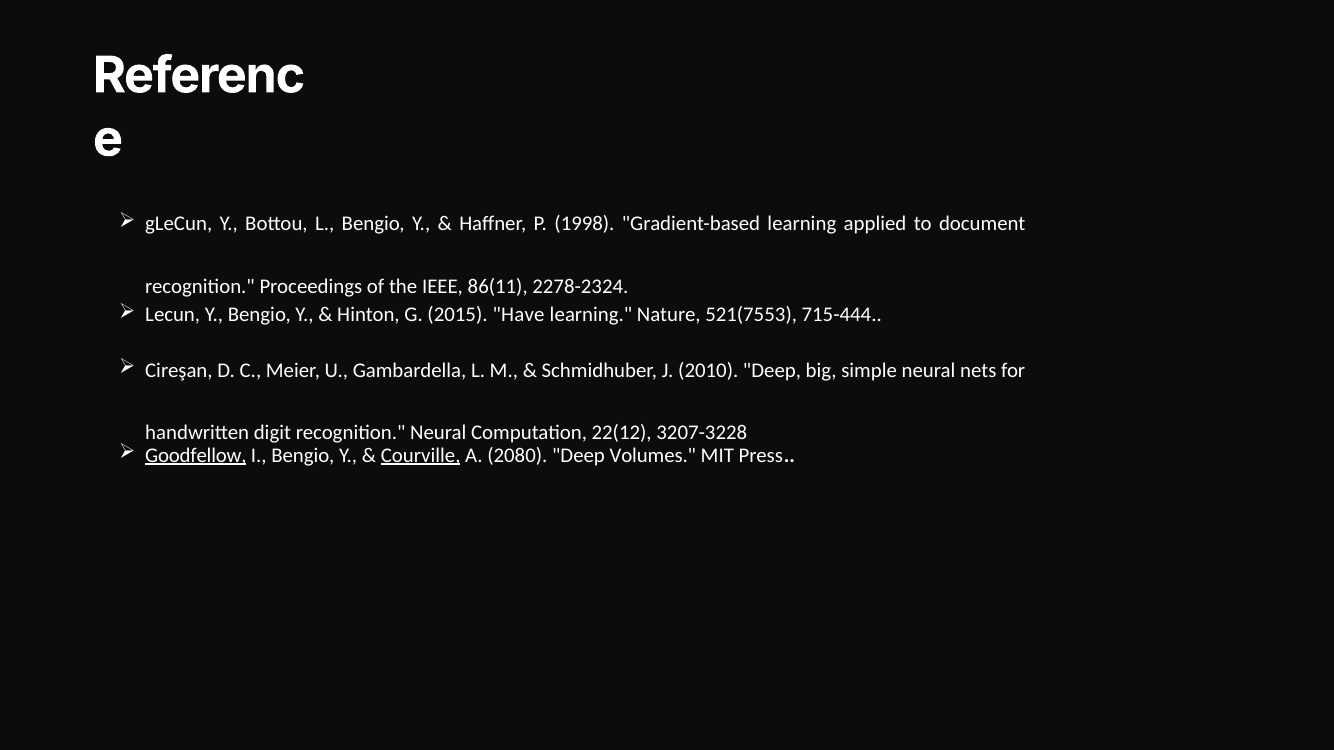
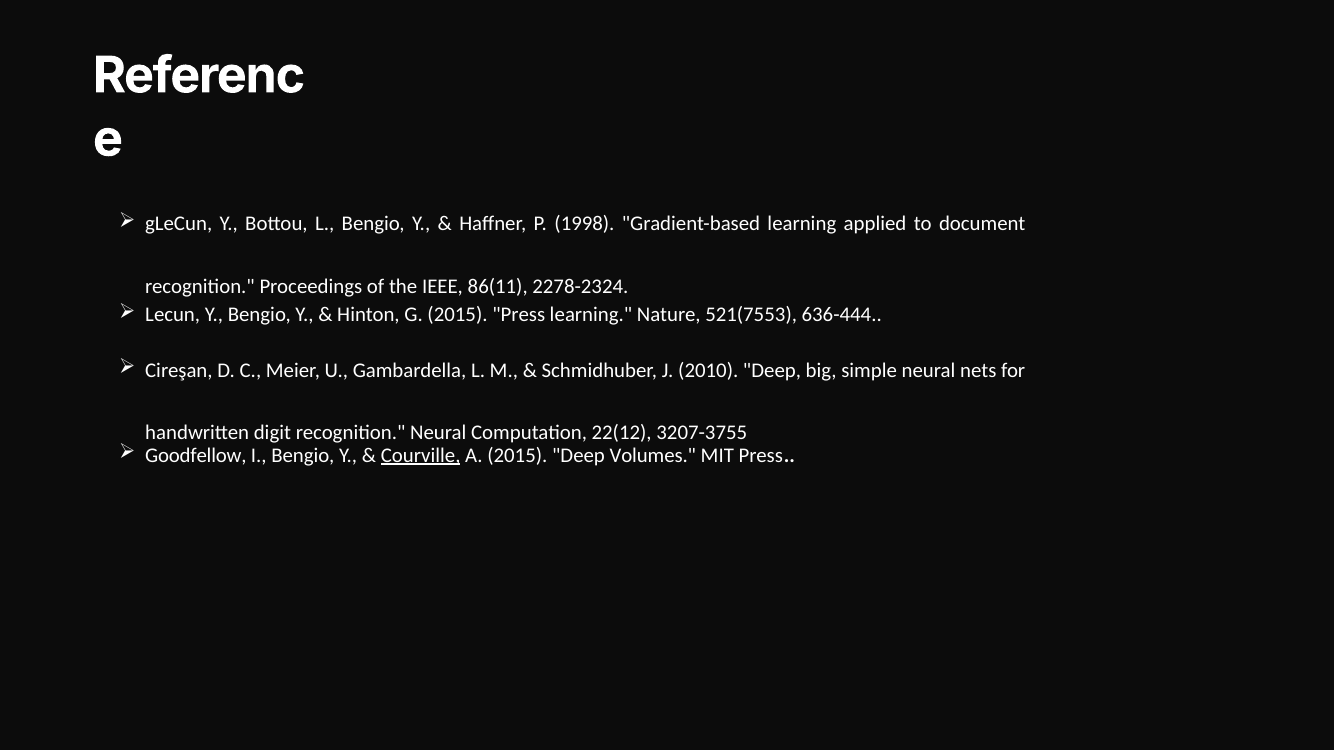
2015 Have: Have -> Press (519, 315)
715-444: 715-444 -> 636-444 (842, 315)
3207-3228: 3207-3228 -> 3207-3755 (702, 433)
Goodfellow underline: present -> none (196, 455)
A 2080: 2080 -> 2015 (517, 455)
